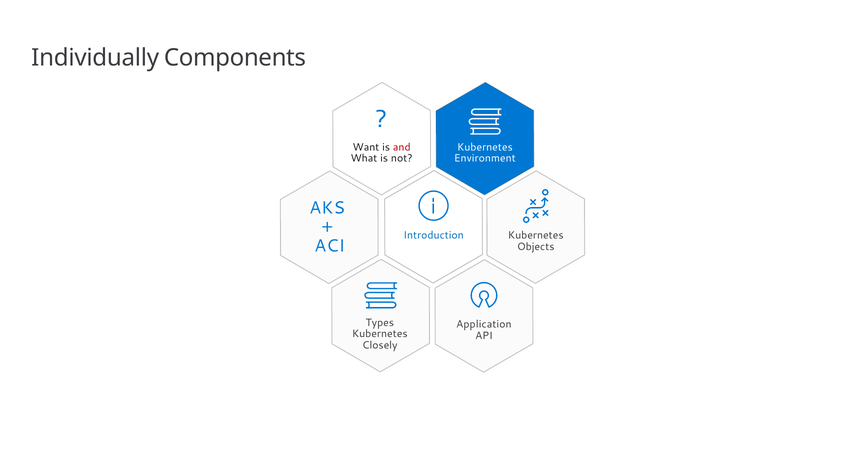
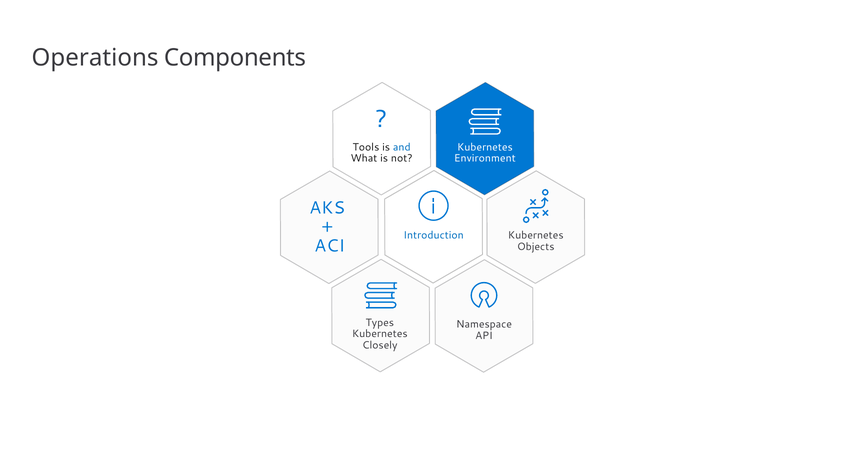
Individually: Individually -> Operations (95, 58)
Want: Want -> Tools (366, 147)
and colour: red -> blue (402, 147)
Application: Application -> Namespace (484, 324)
